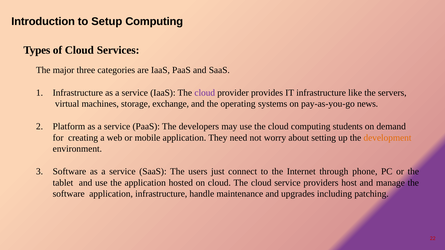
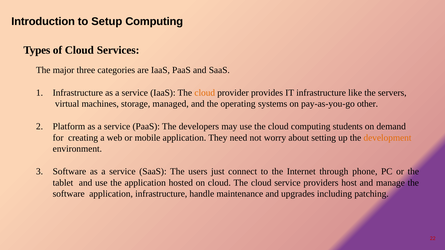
cloud colour: purple -> orange (205, 93)
exchange: exchange -> managed (171, 104)
news: news -> other (368, 104)
